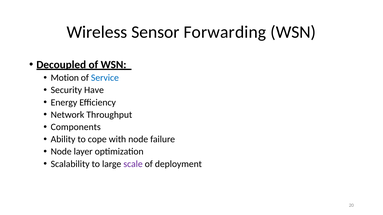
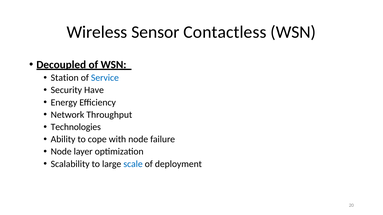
Forwarding: Forwarding -> Contactless (225, 32)
Motion: Motion -> Station (65, 78)
Components: Components -> Technologies (76, 127)
scale colour: purple -> blue (133, 164)
